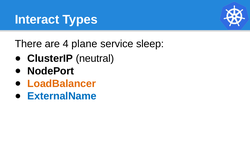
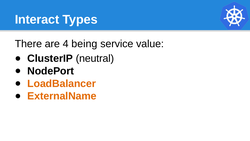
plane: plane -> being (84, 44)
sleep: sleep -> value (150, 44)
ExternalName colour: blue -> orange (62, 96)
